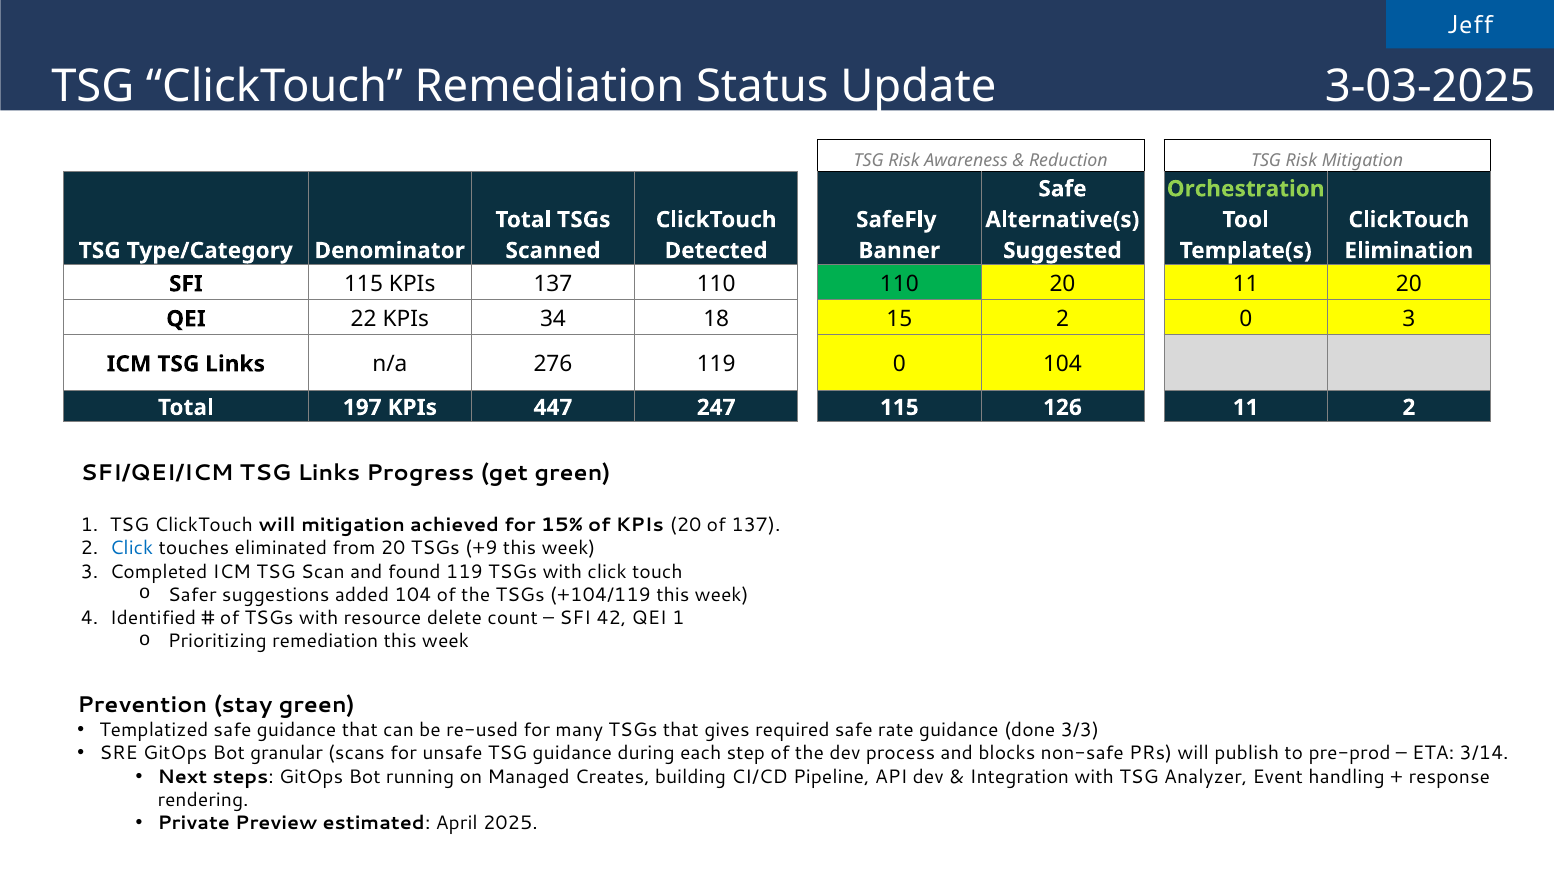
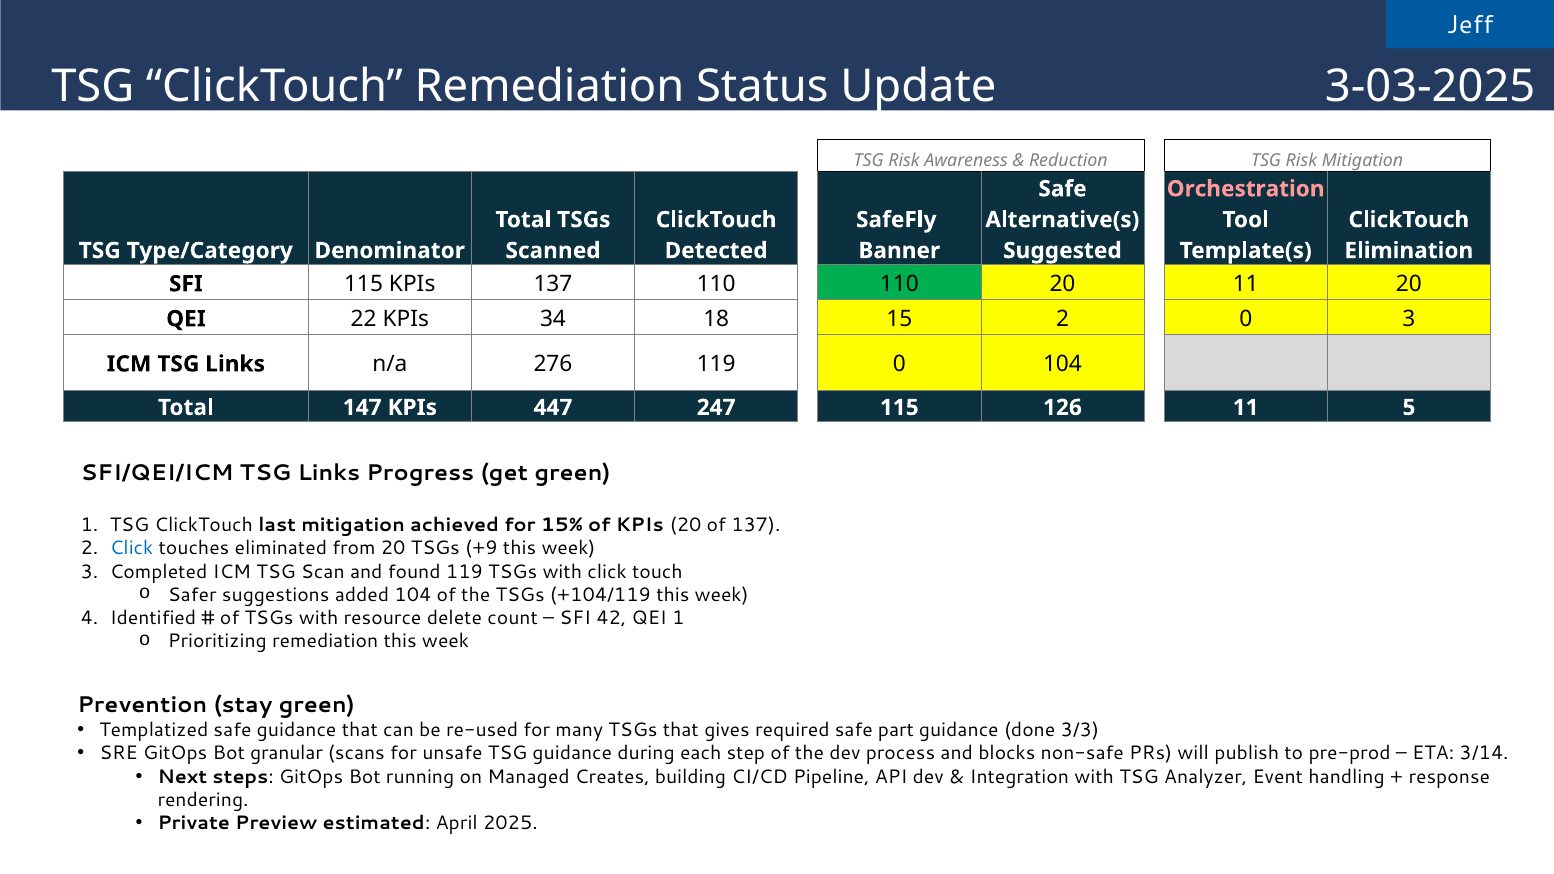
Orchestration colour: light green -> pink (1246, 189)
197: 197 -> 147 (362, 408)
11 2: 2 -> 5 (1409, 408)
ClickTouch will: will -> last (277, 525)
rate: rate -> part (896, 730)
